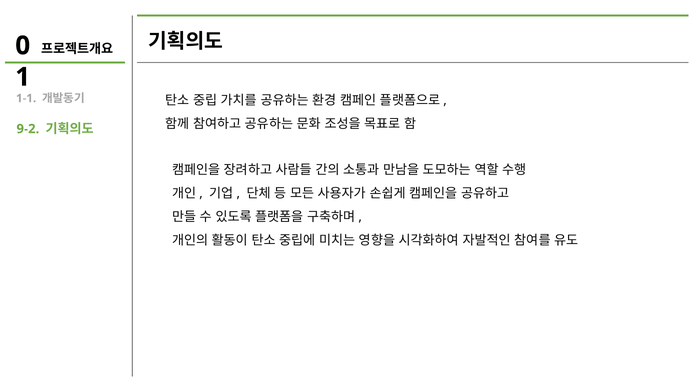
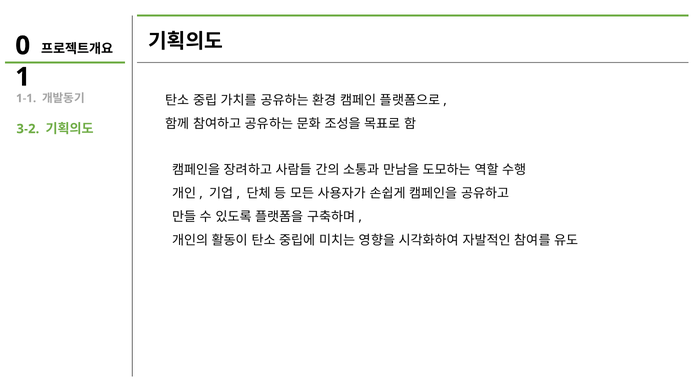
9-2: 9-2 -> 3-2 (28, 129)
